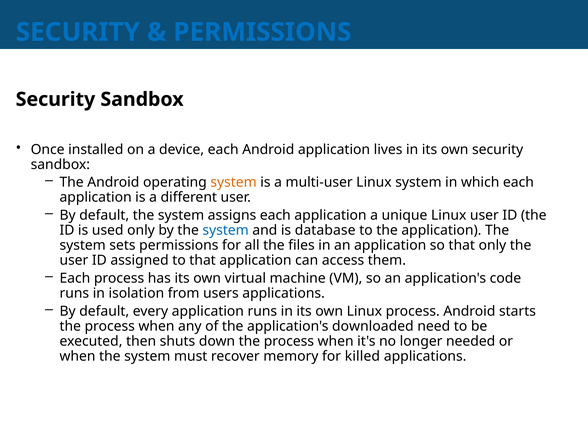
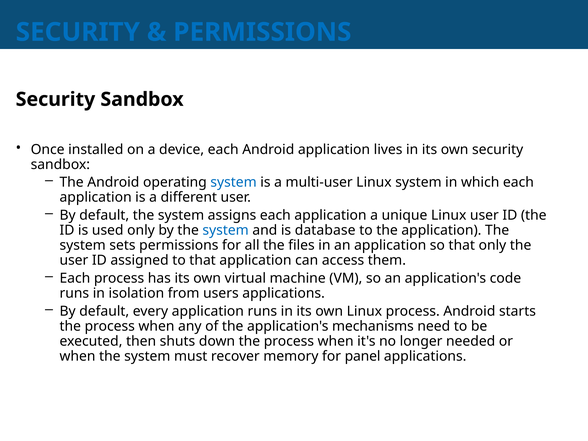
system colour: orange -> blue (234, 182)
downloaded: downloaded -> mechanisms (373, 326)
killed: killed -> panel (363, 356)
